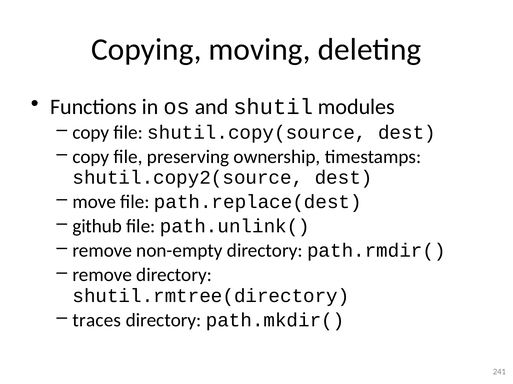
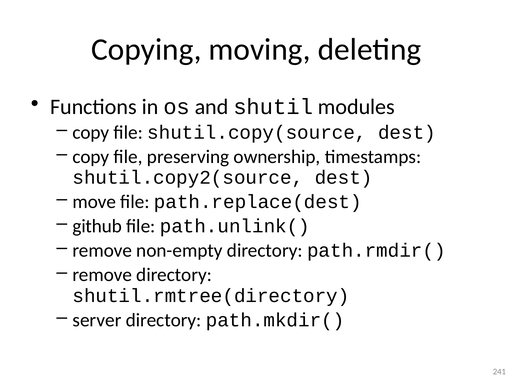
traces: traces -> server (97, 321)
